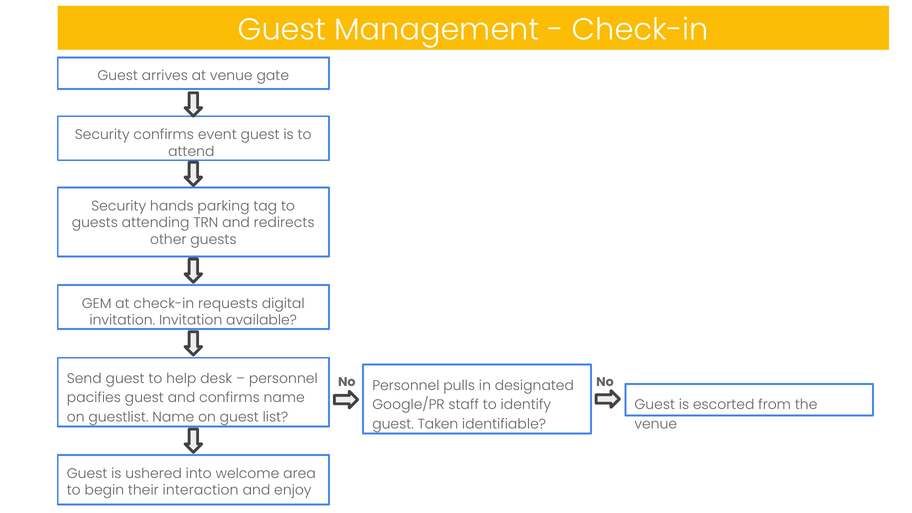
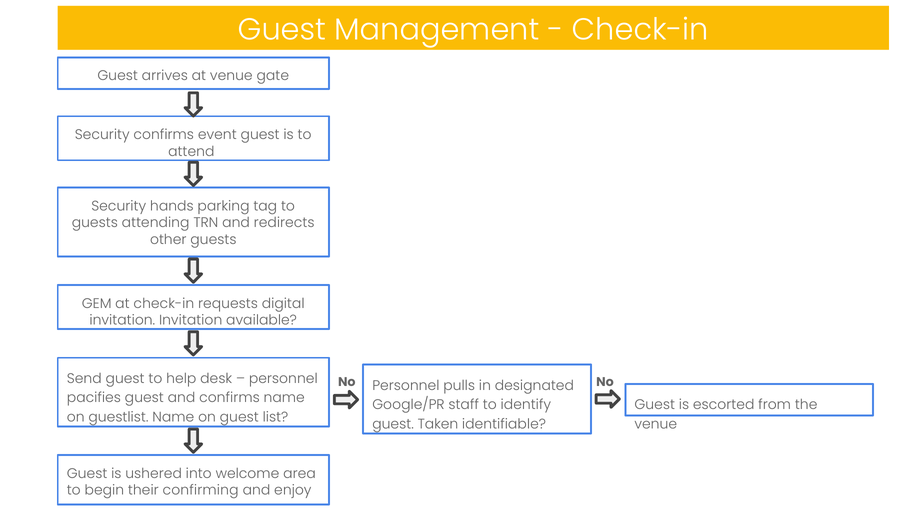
interaction: interaction -> confirming (201, 490)
